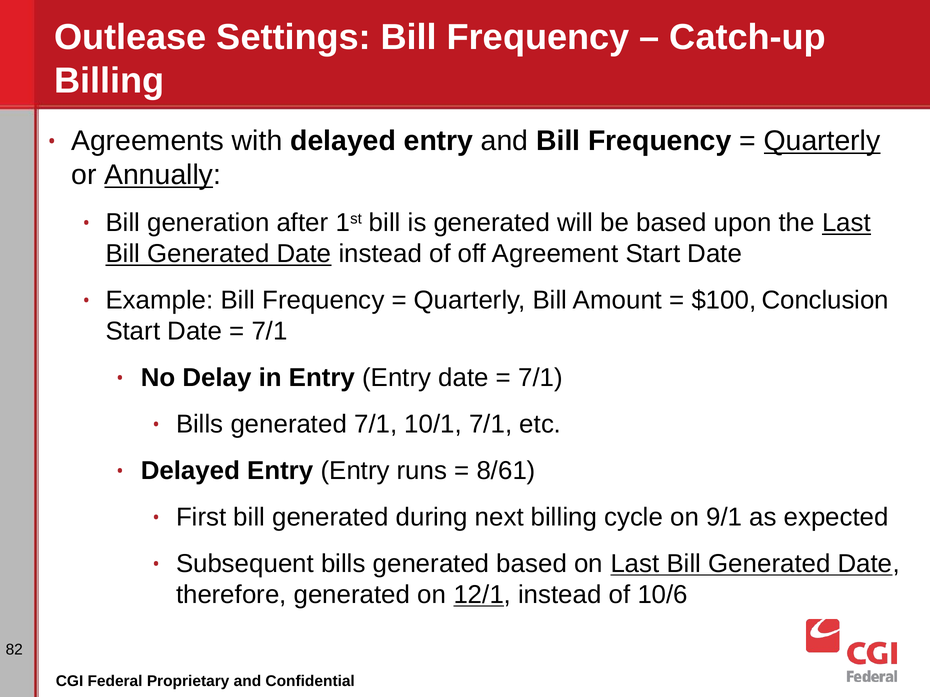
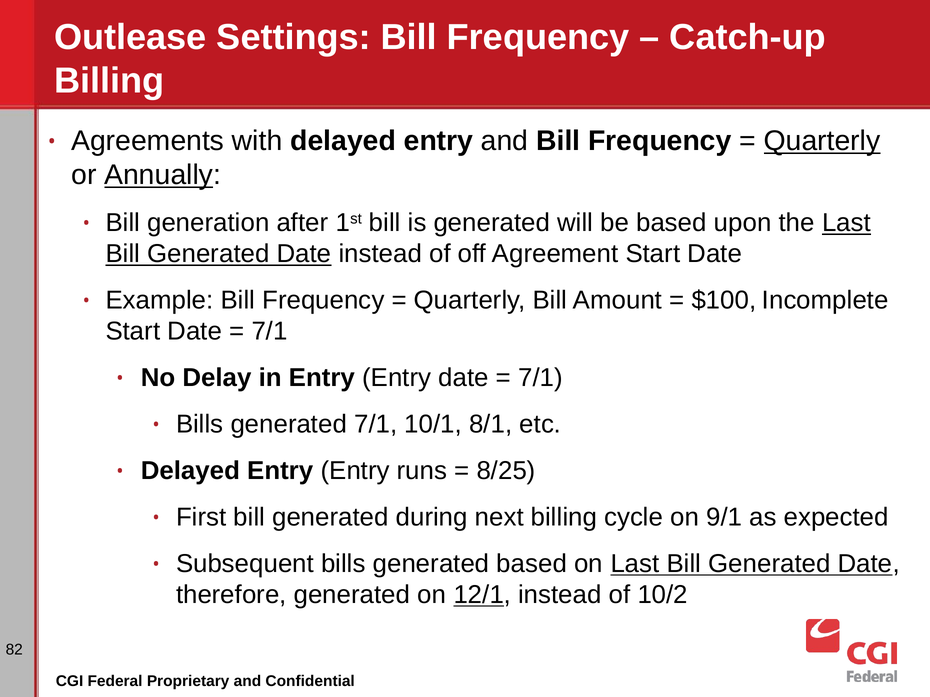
Conclusion: Conclusion -> Incomplete (825, 300)
10/1 7/1: 7/1 -> 8/1 (491, 425)
8/61: 8/61 -> 8/25 (506, 471)
10/6: 10/6 -> 10/2 (663, 595)
